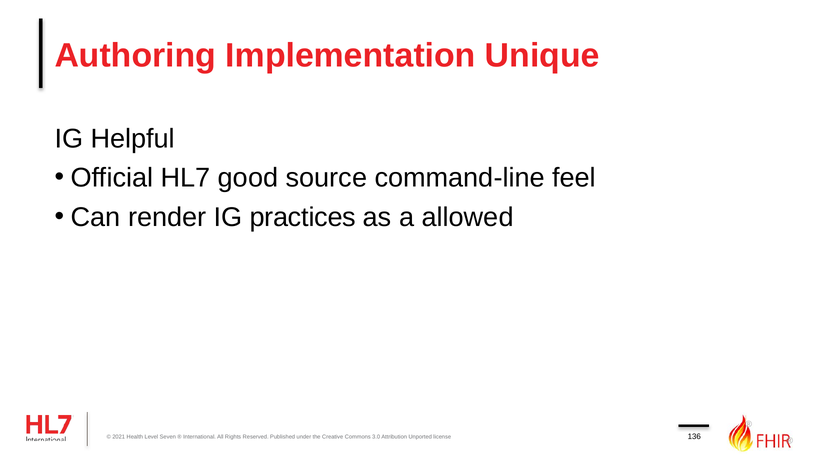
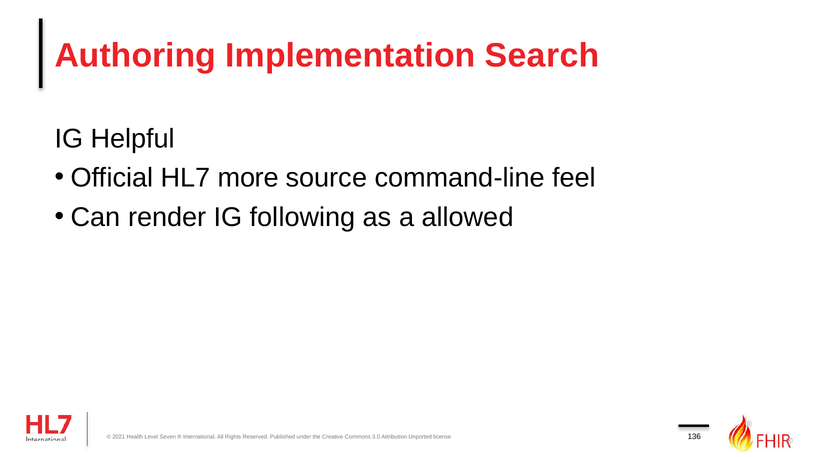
Unique: Unique -> Search (542, 55)
good: good -> more (248, 178)
practices: practices -> following (303, 217)
